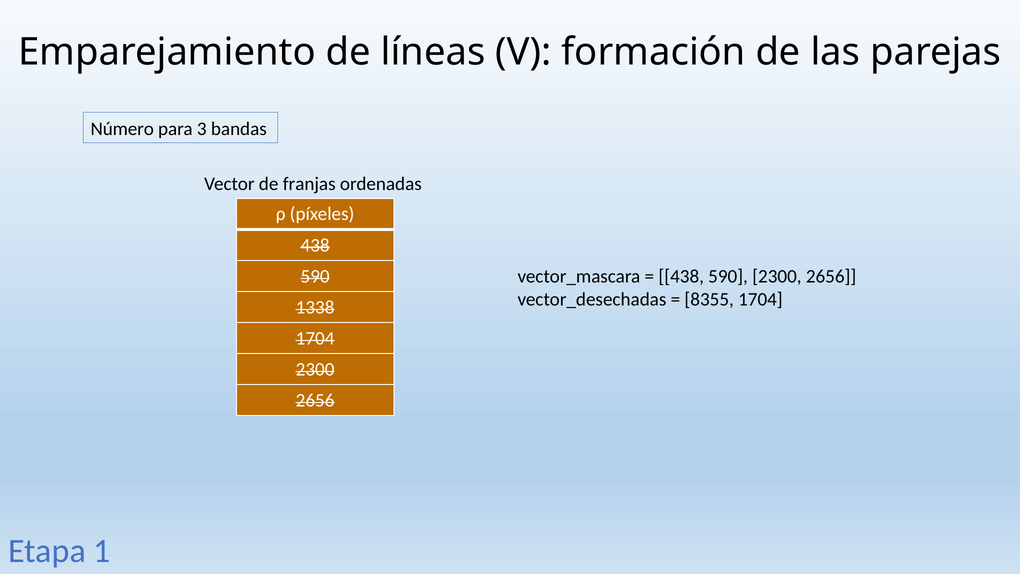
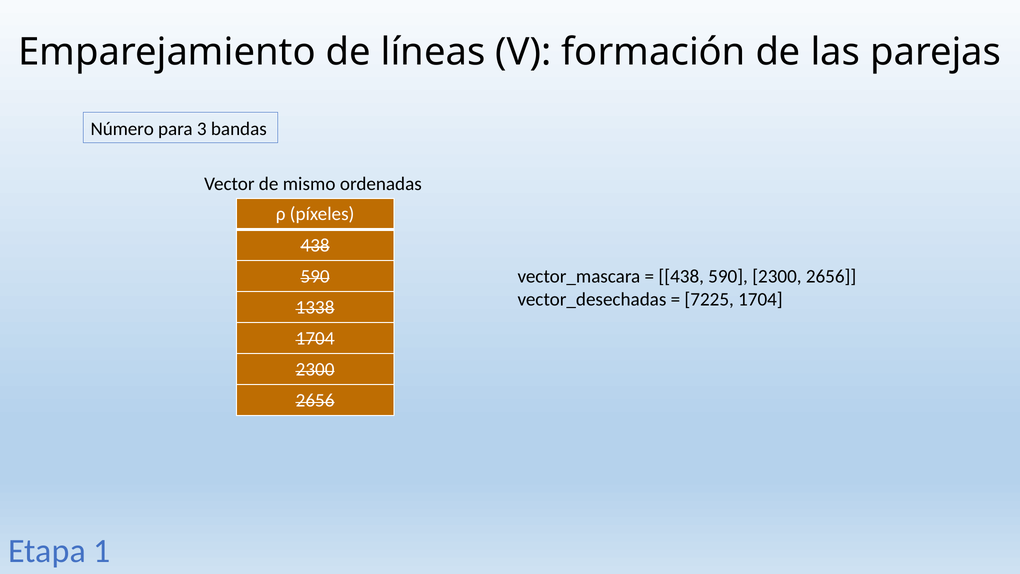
franjas: franjas -> mismo (309, 184)
8355: 8355 -> 7225 (709, 299)
